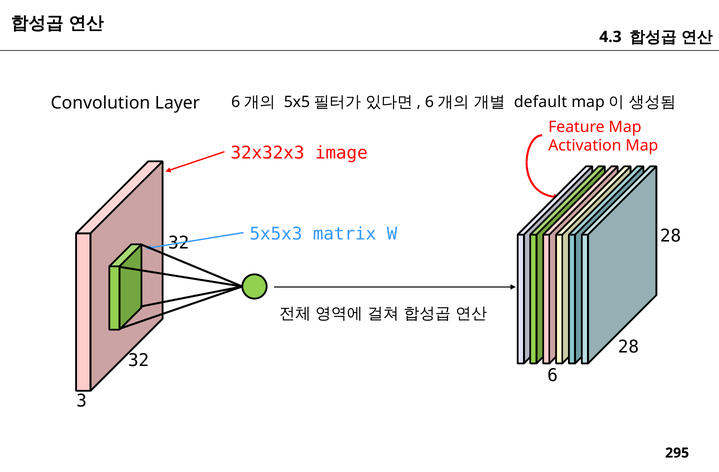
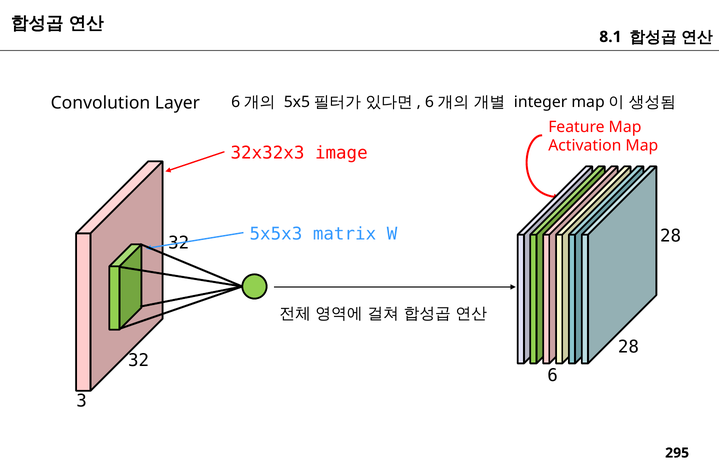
4.3: 4.3 -> 8.1 (610, 37)
default: default -> integer (541, 102)
